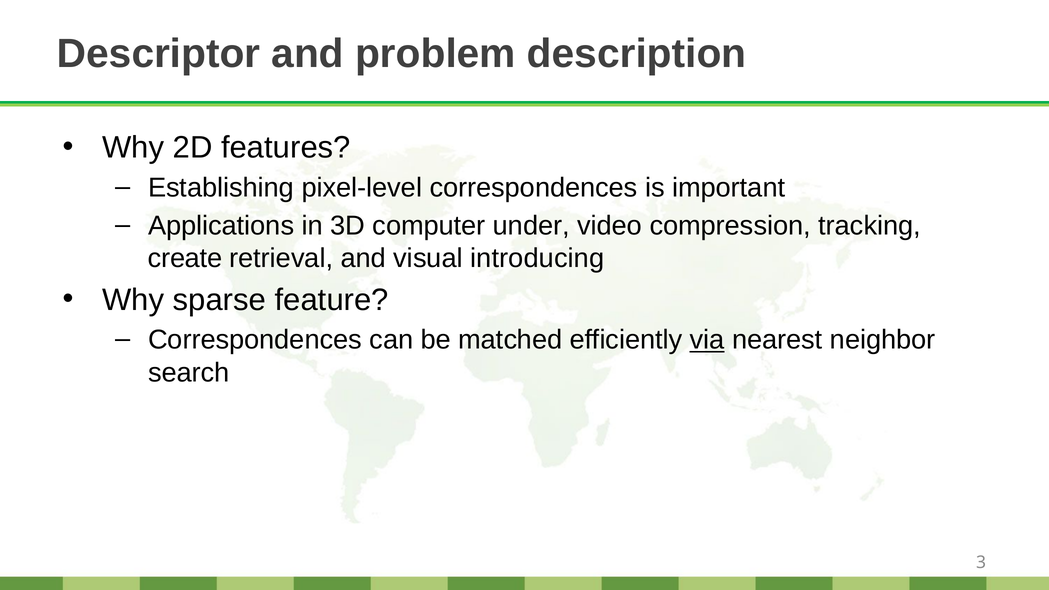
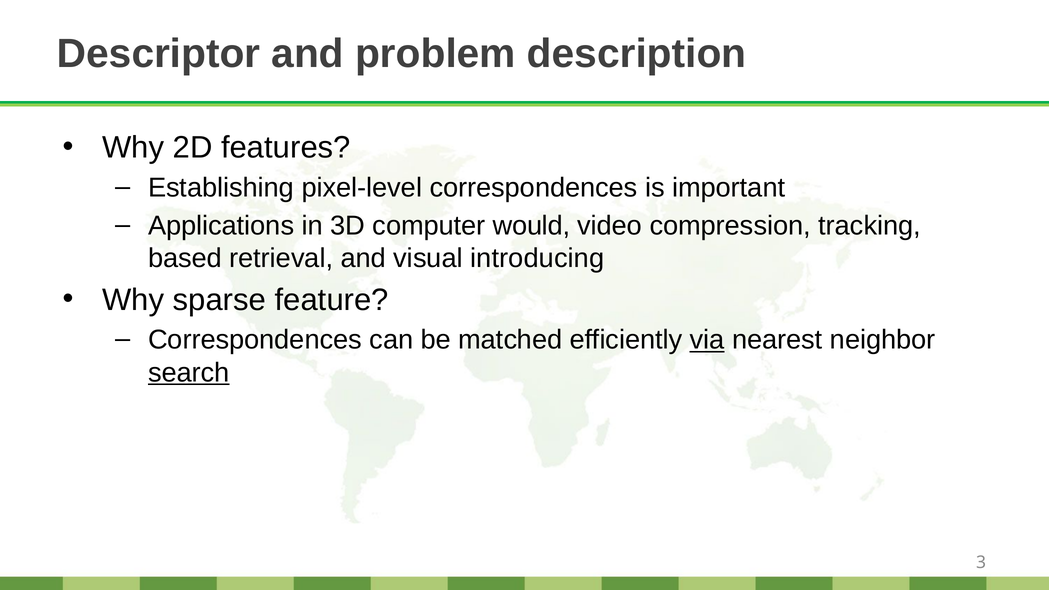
under: under -> would (531, 226)
create: create -> based (185, 258)
search underline: none -> present (189, 373)
